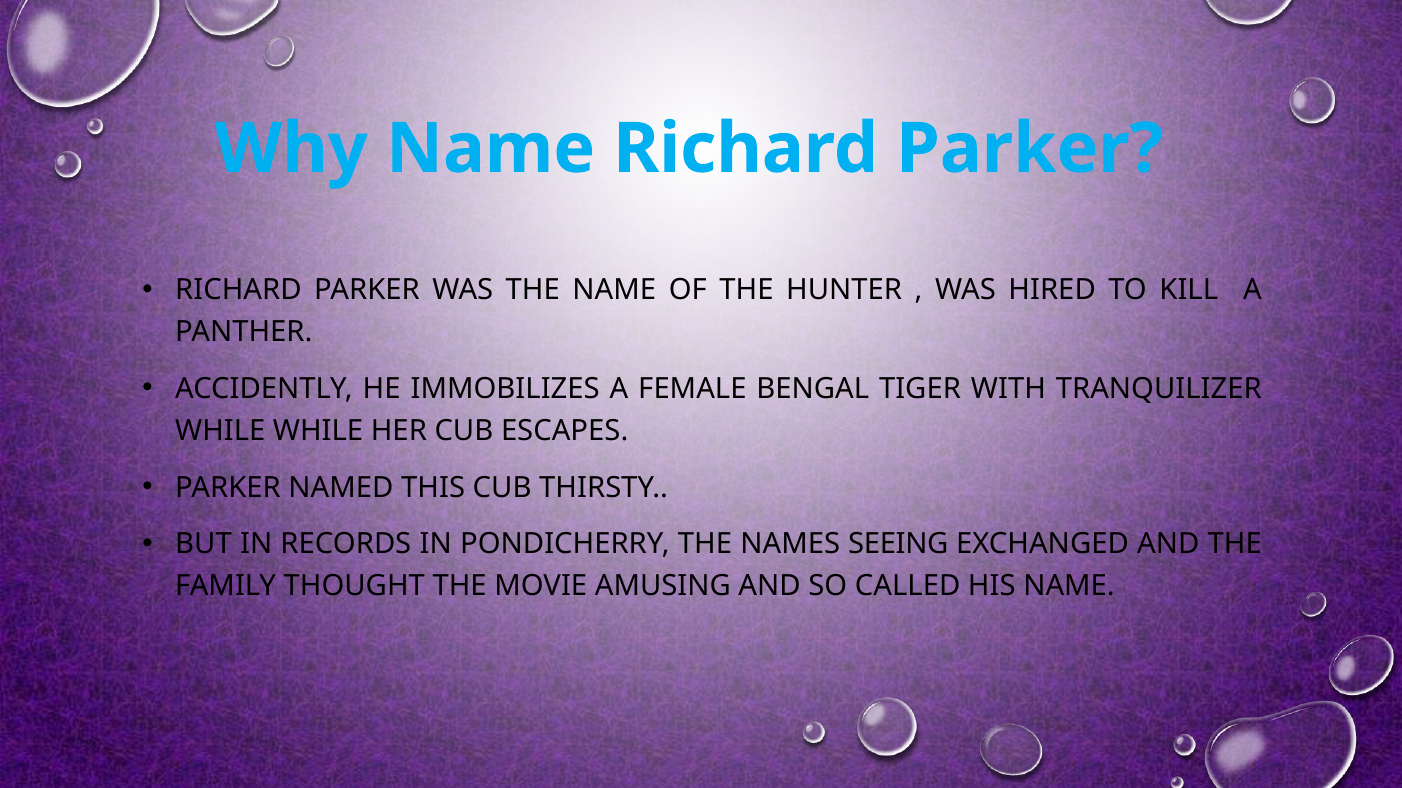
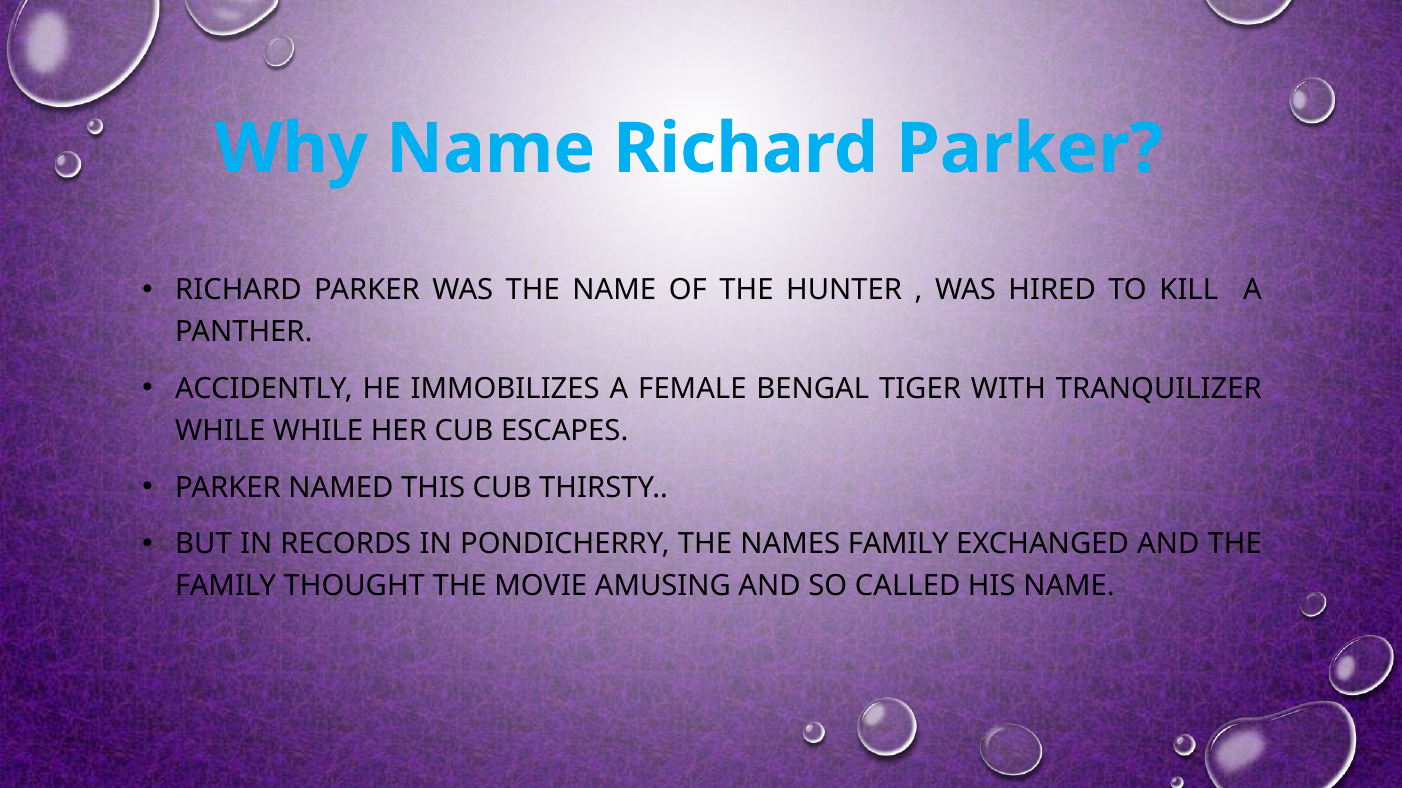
NAMES SEEING: SEEING -> FAMILY (898, 545)
